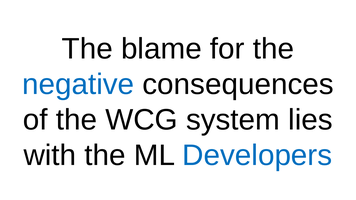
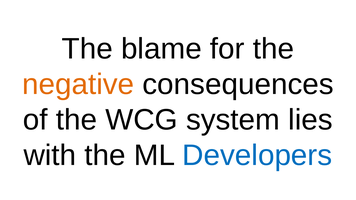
negative colour: blue -> orange (78, 84)
